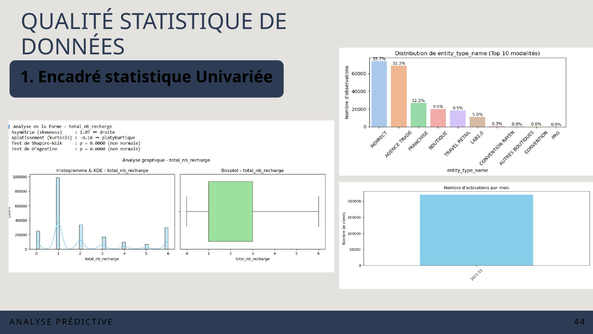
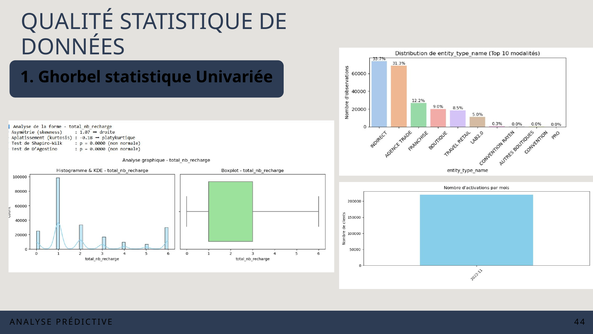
Encadré: Encadré -> Ghorbel (69, 77)
